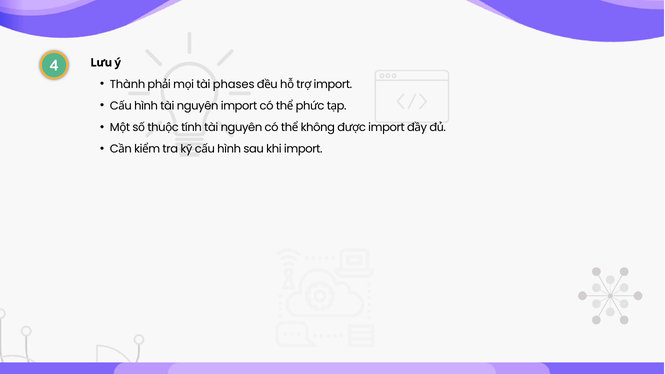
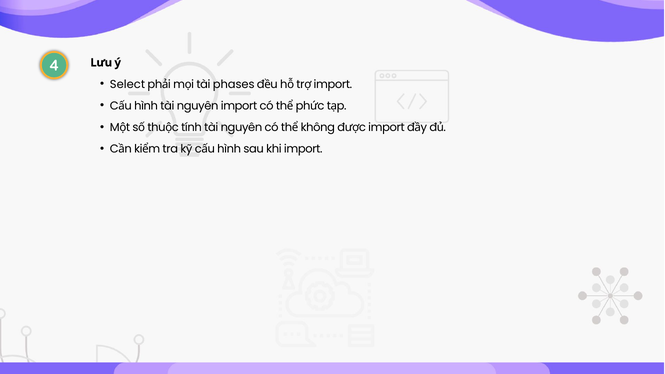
Thành: Thành -> Select (127, 84)
